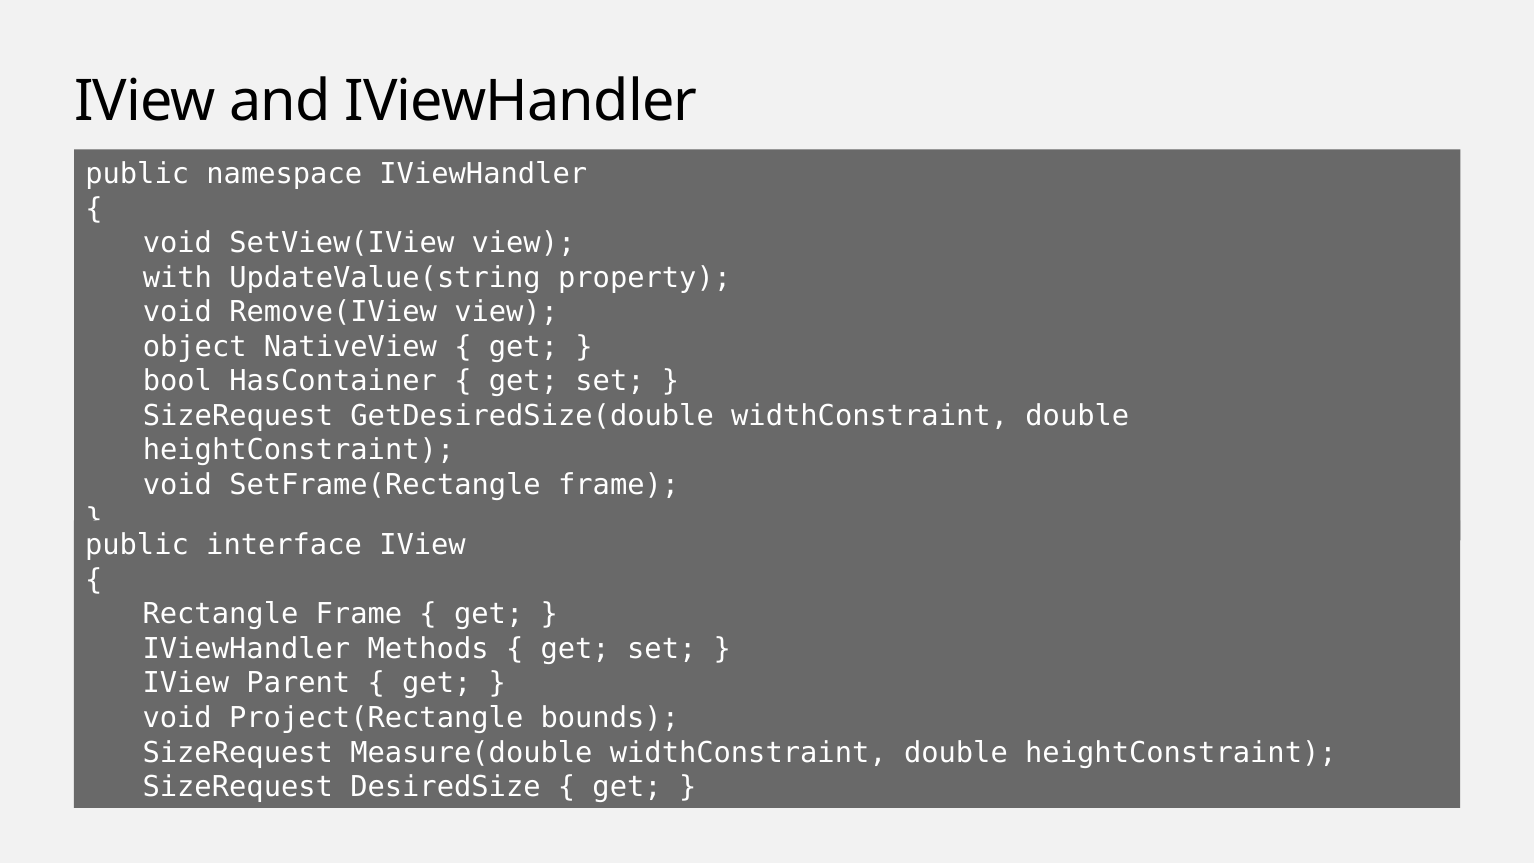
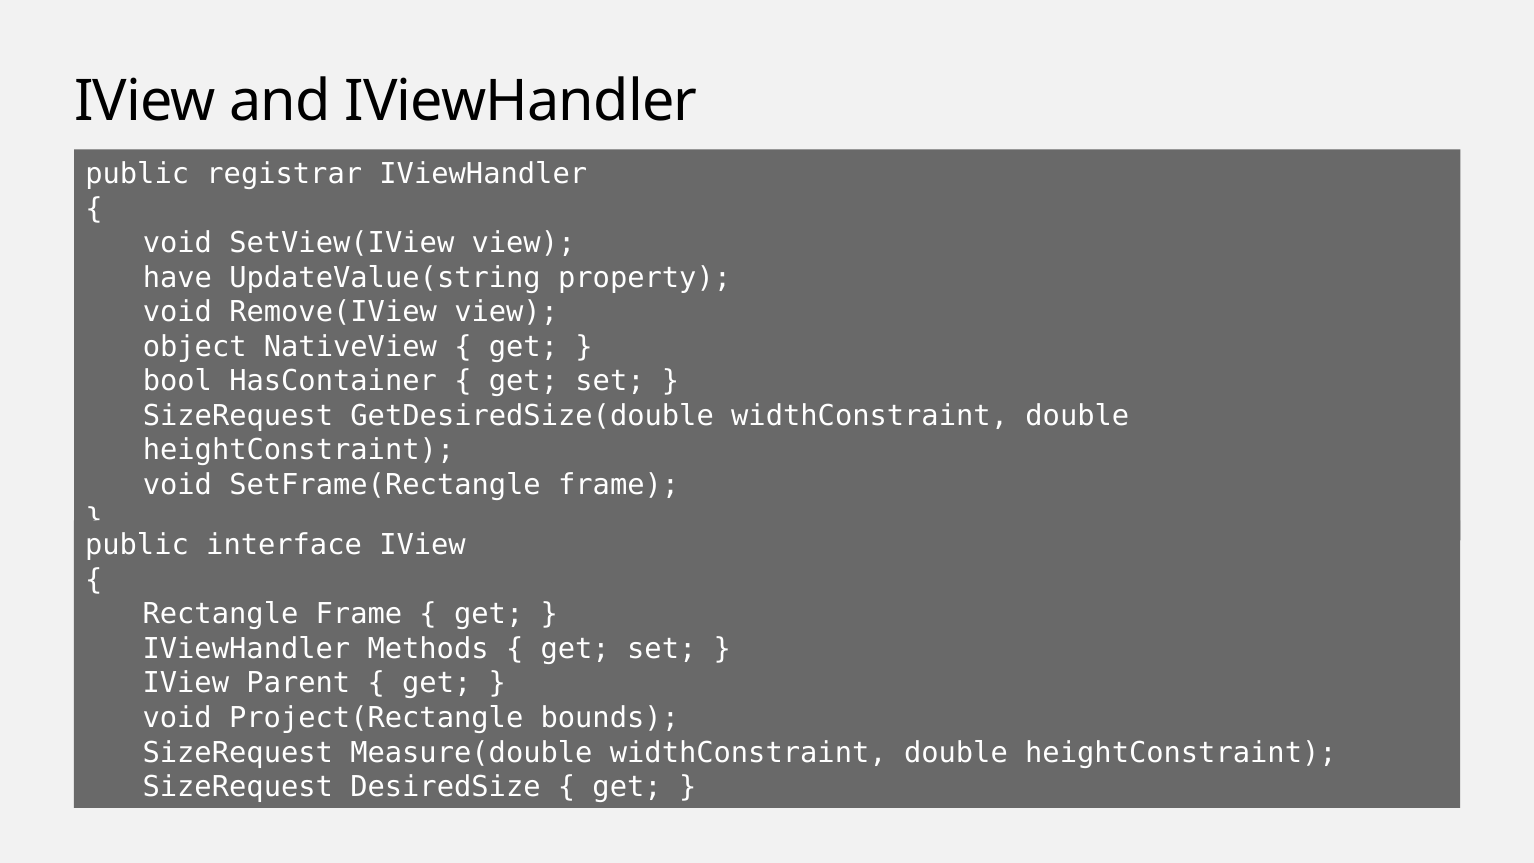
namespace: namespace -> registrar (284, 174)
with: with -> have (177, 278)
